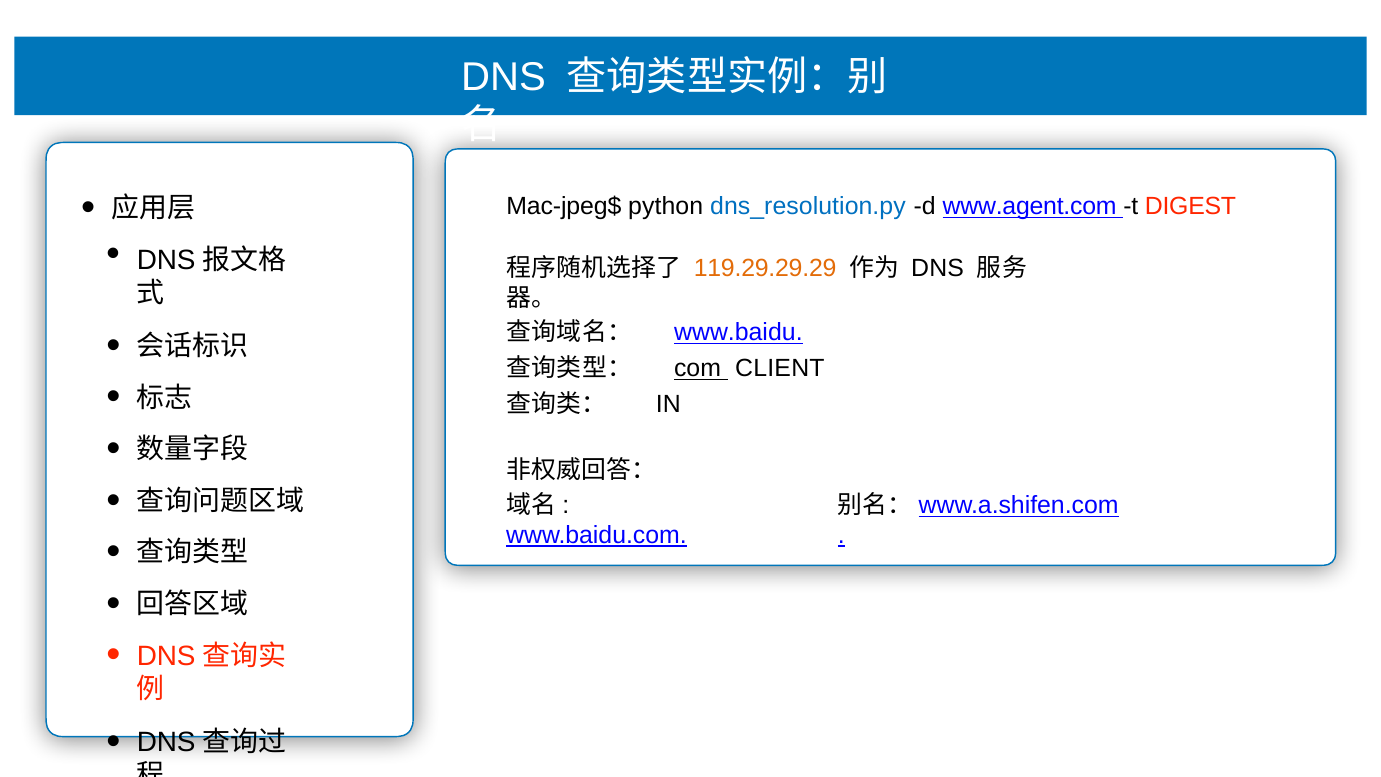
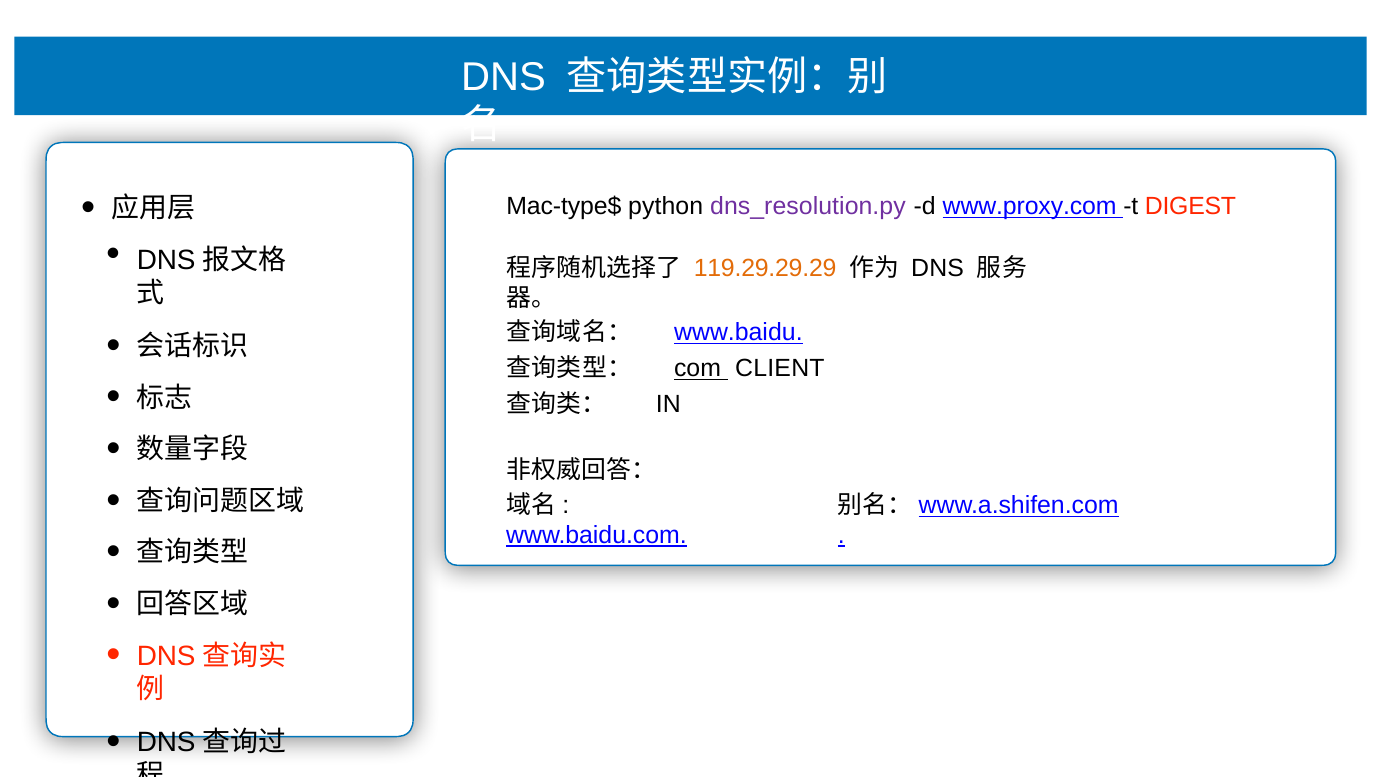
Mac-jpeg$: Mac-jpeg$ -> Mac-type$ (564, 207)
dns_resolution.py colour: blue -> purple (808, 207)
www.agent.com: www.agent.com -> www.proxy.com (1030, 207)
